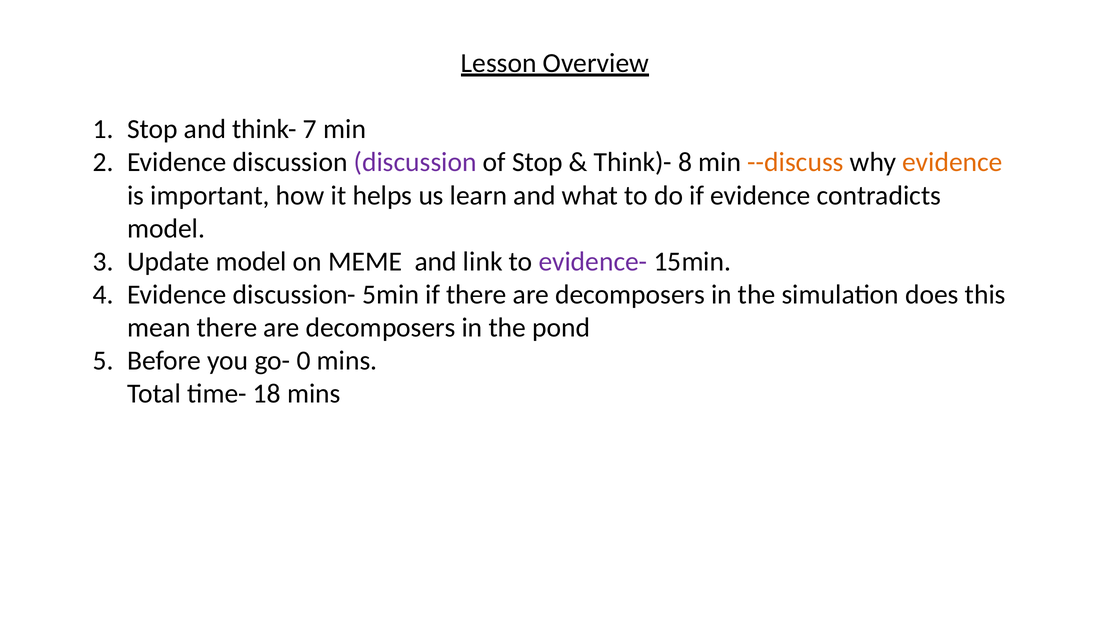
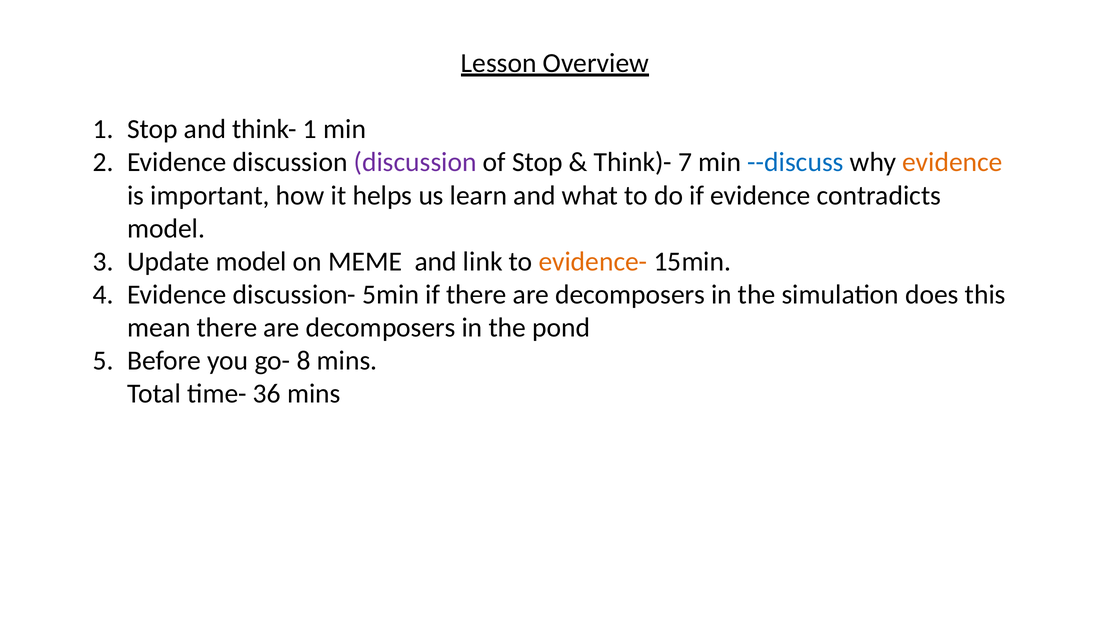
think- 7: 7 -> 1 (310, 129)
8: 8 -> 7 (685, 162)
--discuss colour: orange -> blue (795, 162)
evidence- colour: purple -> orange (593, 262)
0: 0 -> 8 (304, 361)
18: 18 -> 36 (267, 394)
